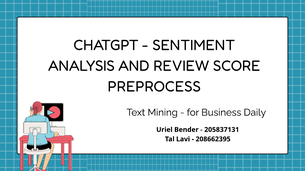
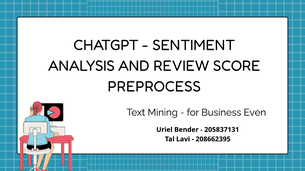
Daily: Daily -> Even (255, 113)
